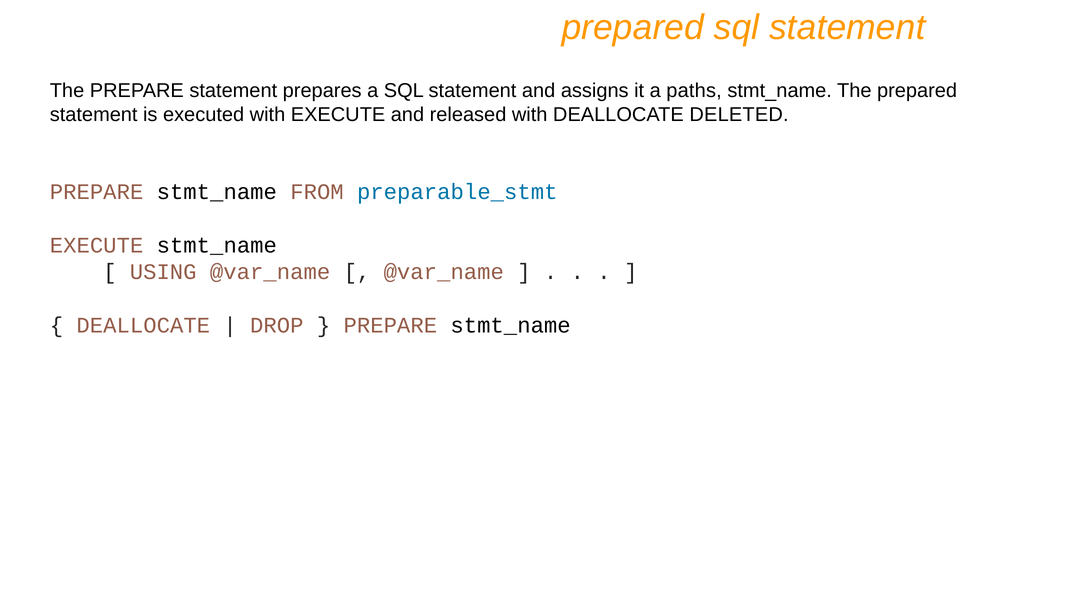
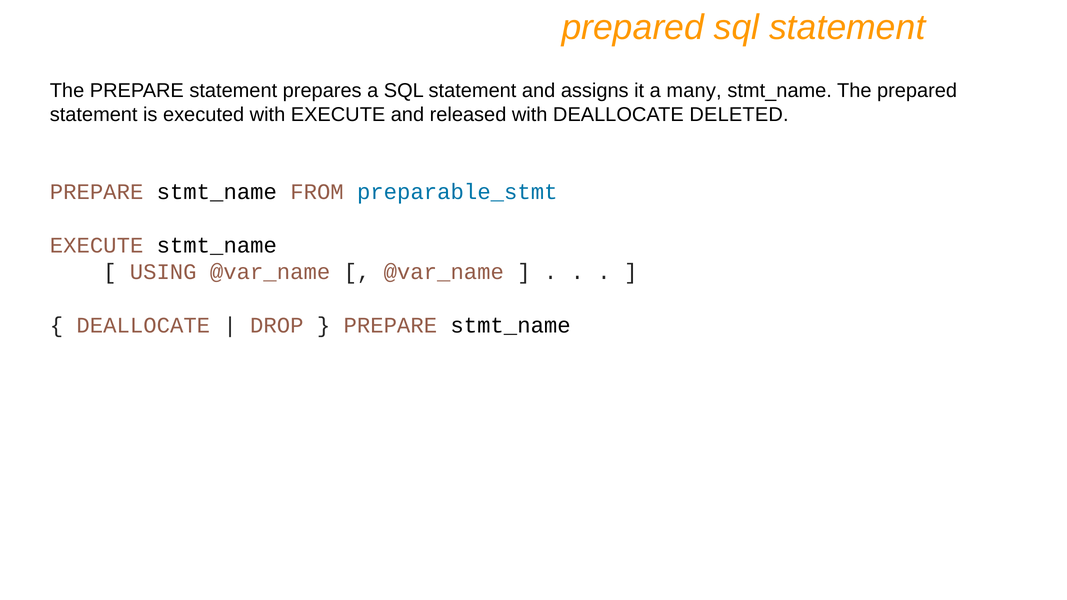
paths: paths -> many (694, 91)
